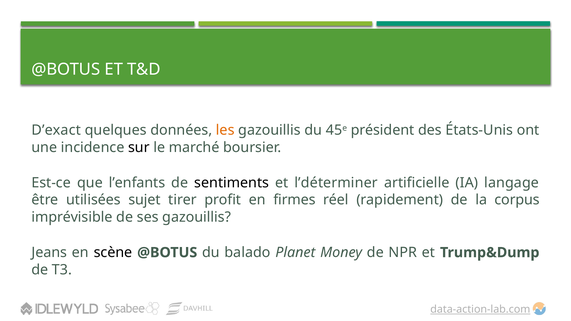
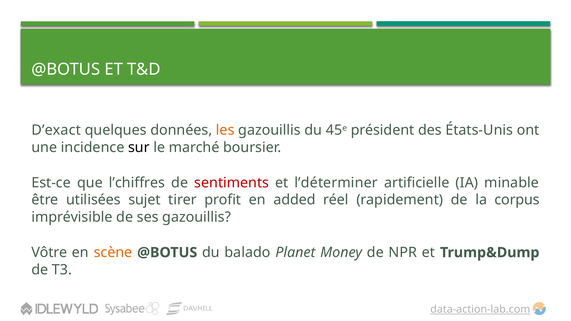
l’enfants: l’enfants -> l’chiffres (137, 183)
sentiments colour: black -> red (232, 183)
langage: langage -> minable (512, 183)
firmes: firmes -> added (295, 200)
Jeans: Jeans -> Vôtre (49, 253)
scène colour: black -> orange (113, 253)
